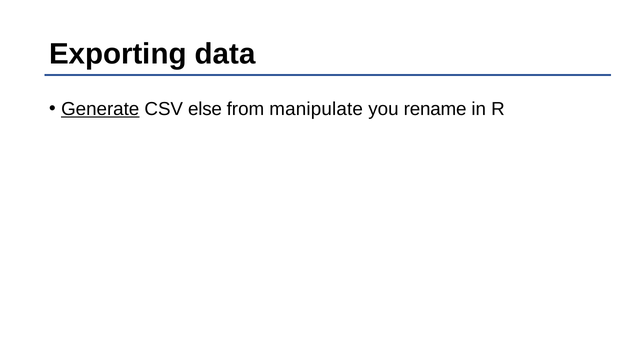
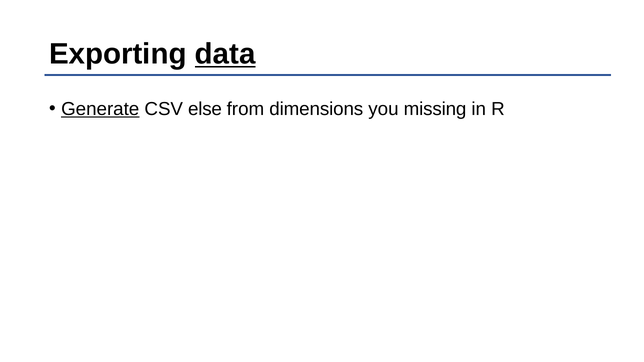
data underline: none -> present (225, 54)
manipulate: manipulate -> dimensions (316, 109)
rename: rename -> missing (435, 109)
